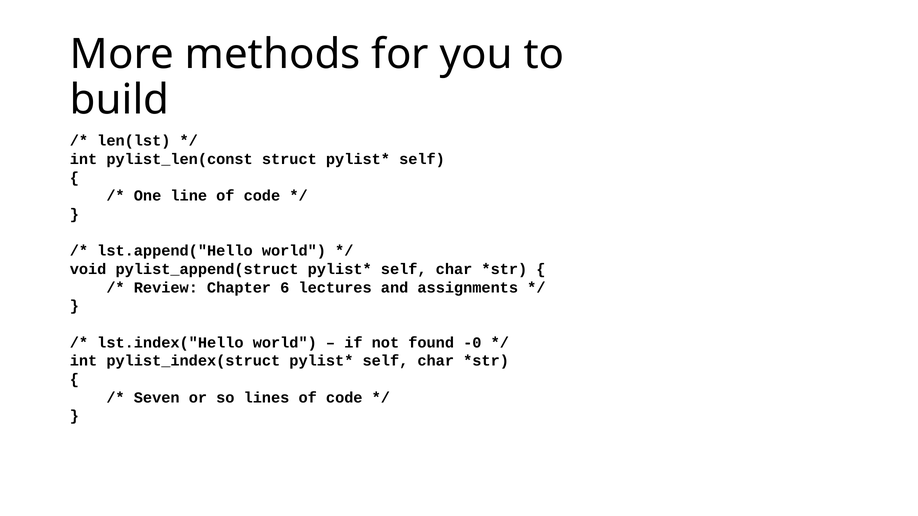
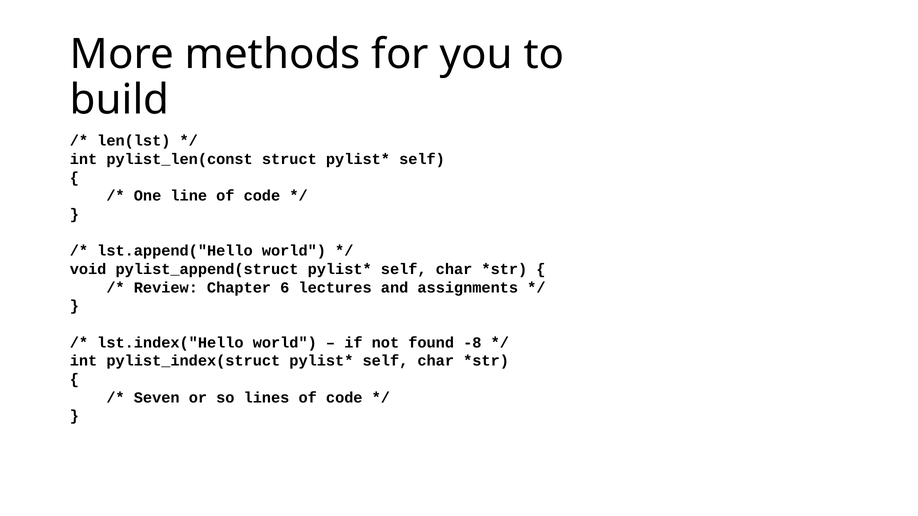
-0: -0 -> -8 (472, 343)
